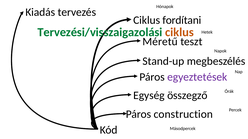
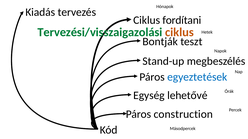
Méretű: Méretű -> Bontják (160, 42)
egyeztetések colour: purple -> blue (197, 77)
összegző: összegző -> lehetővé (187, 96)
